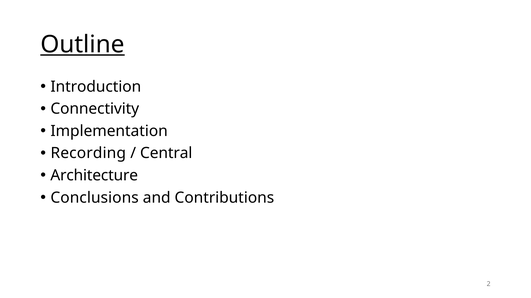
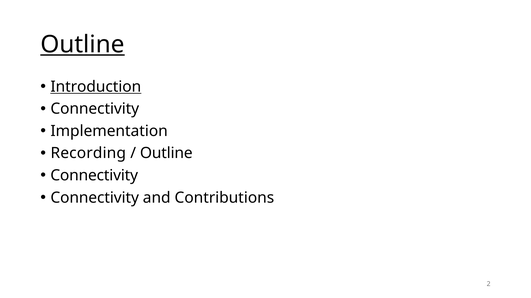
Introduction underline: none -> present (96, 87)
Central: Central -> Outline (166, 154)
Architecture: Architecture -> Connectivity (94, 176)
Conclusions: Conclusions -> Connectivity (95, 198)
